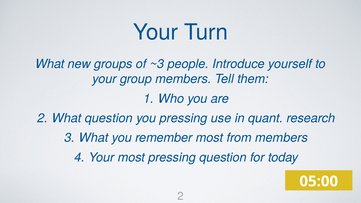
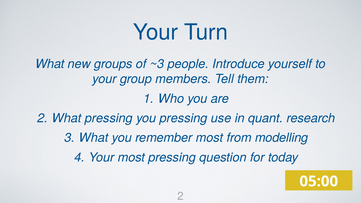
What question: question -> pressing (109, 118)
from members: members -> modelling (282, 138)
